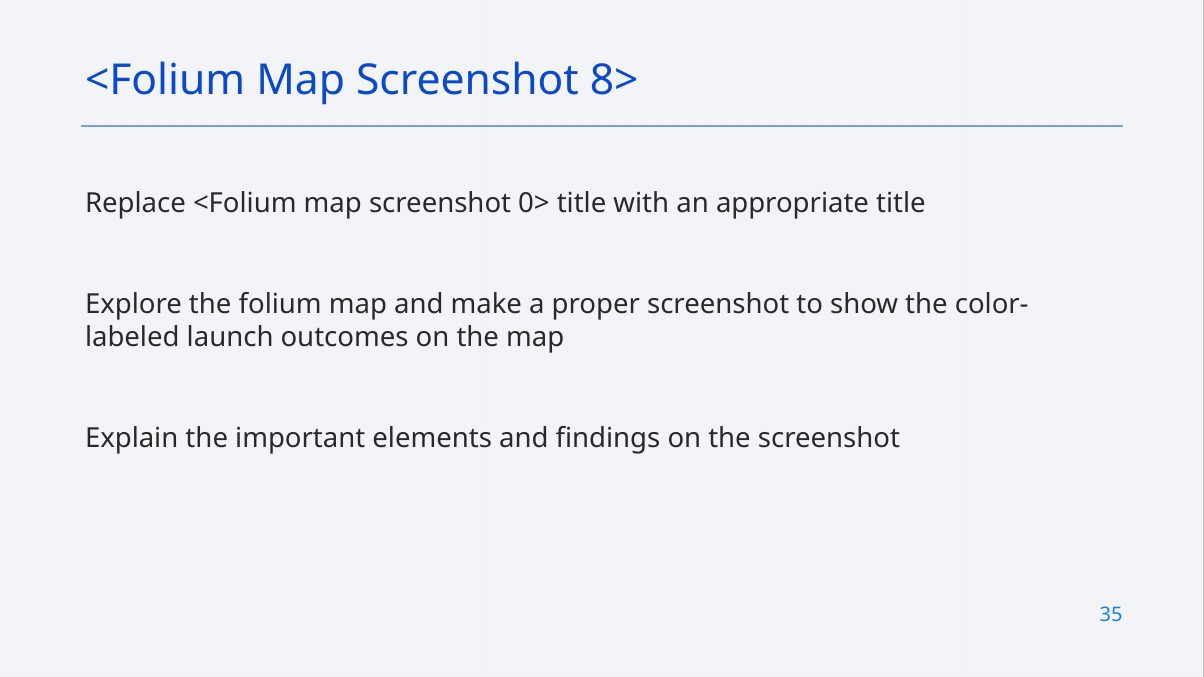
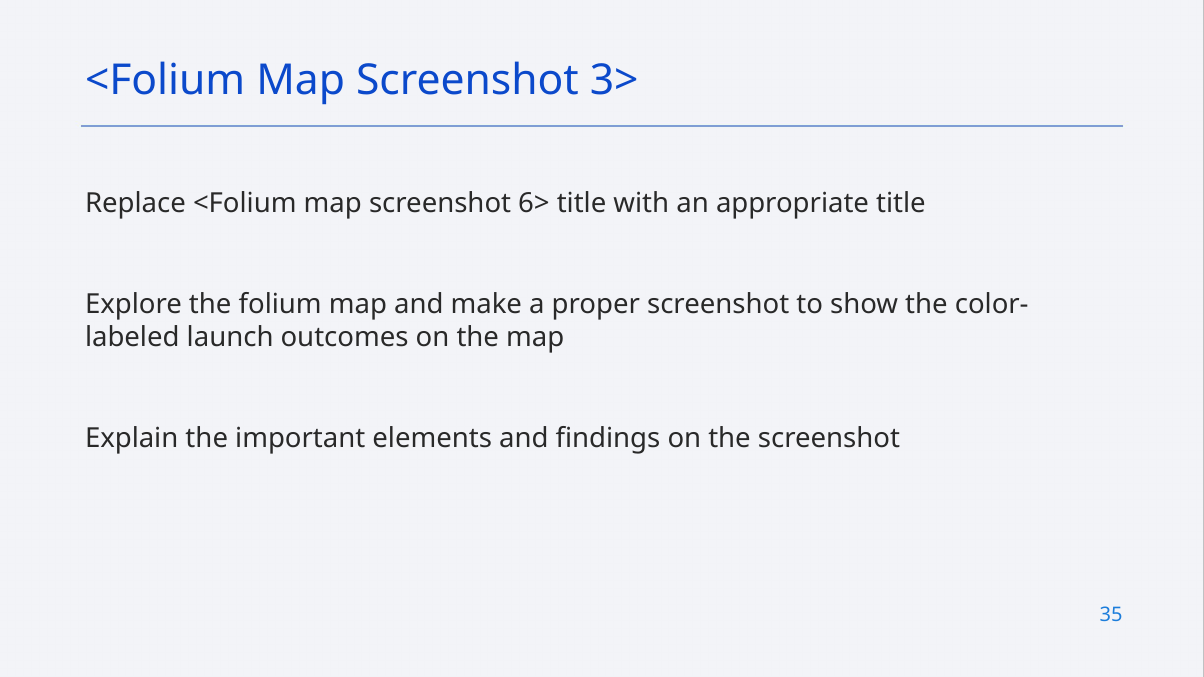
8>: 8> -> 3> (614, 80)
0>: 0> -> 6> (534, 203)
